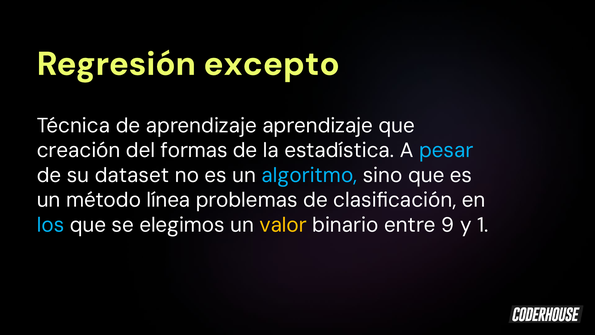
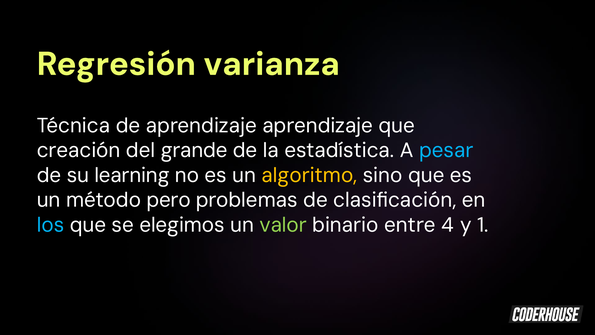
excepto: excepto -> varianza (272, 64)
formas: formas -> grande (194, 150)
dataset: dataset -> learning (132, 175)
algoritmo colour: light blue -> yellow (309, 175)
línea: línea -> pero (169, 200)
valor colour: yellow -> light green (283, 225)
9: 9 -> 4 (448, 225)
